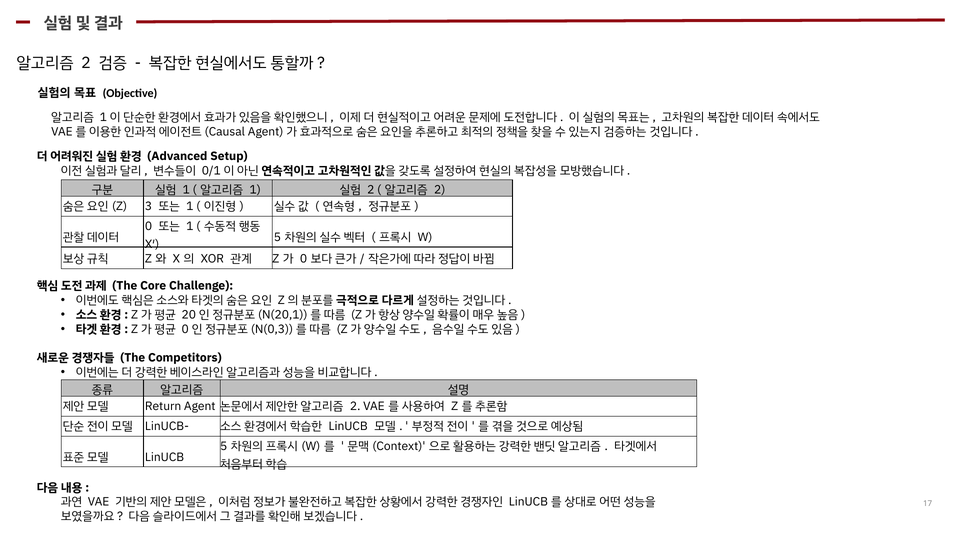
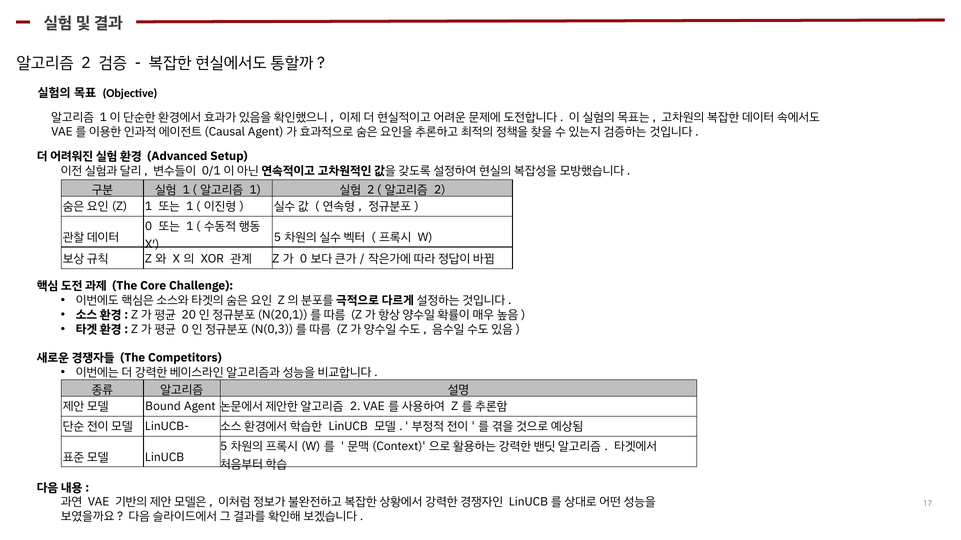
3: 3 -> 1 (149, 207)
Return: Return -> Bound (163, 407)
